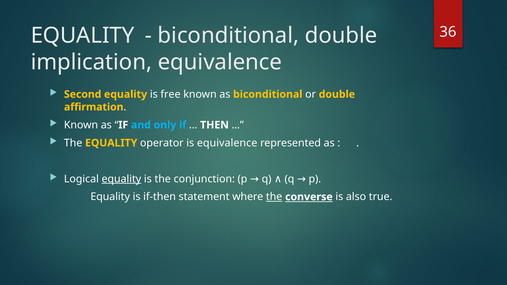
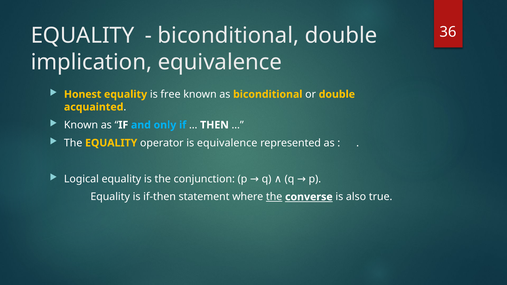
Second: Second -> Honest (83, 94)
affirmation: affirmation -> acquainted (94, 107)
equality underline: present -> none (121, 179)
